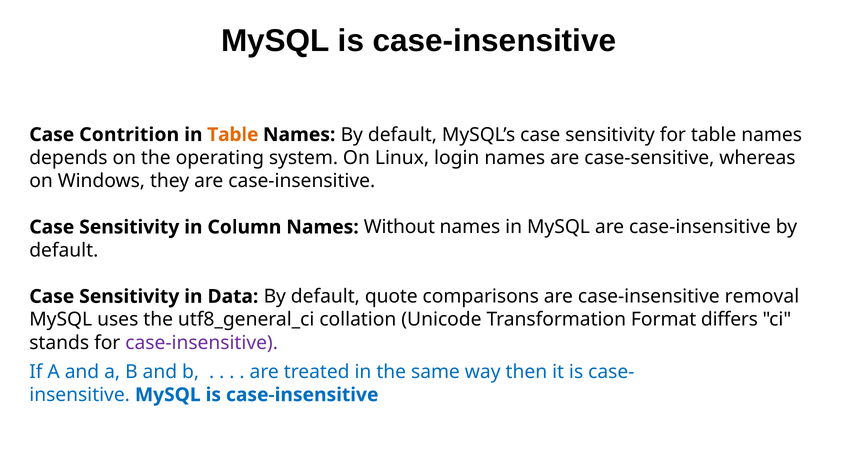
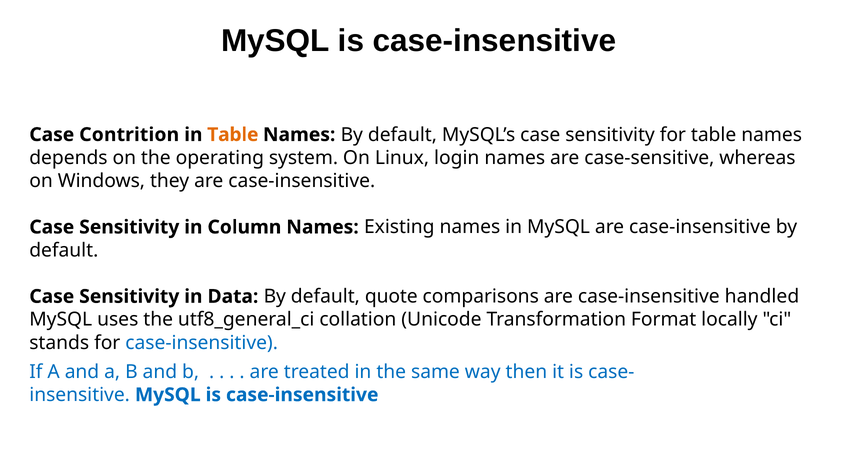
Without: Without -> Existing (399, 227)
removal: removal -> handled (762, 297)
differs: differs -> locally (729, 320)
case-insensitive colour: purple -> blue (202, 343)
